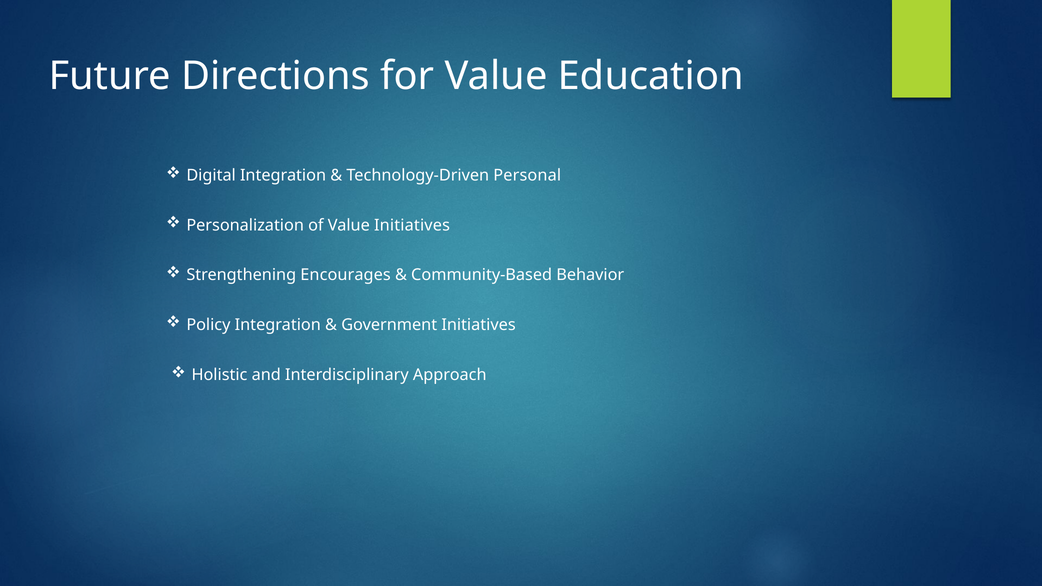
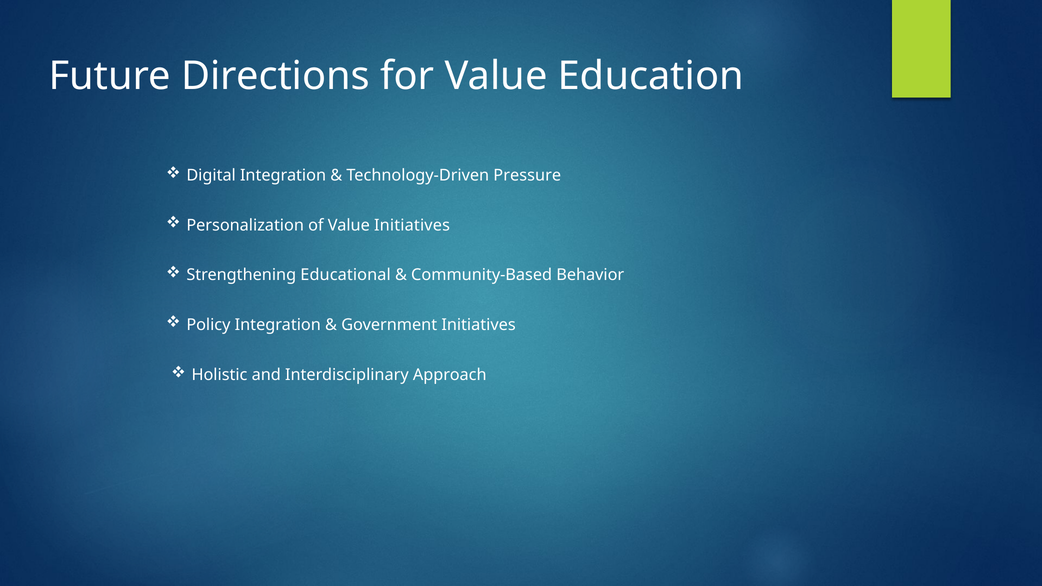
Personal: Personal -> Pressure (527, 175)
Encourages: Encourages -> Educational (346, 275)
